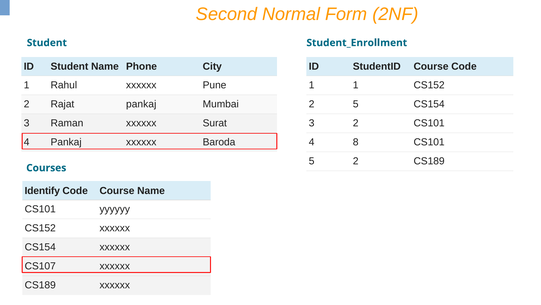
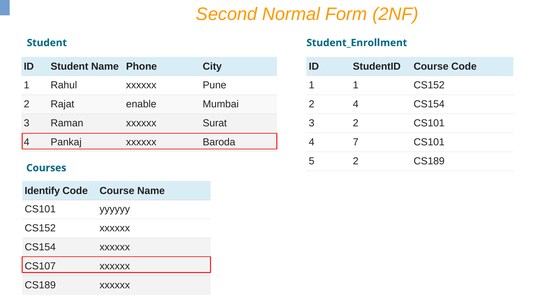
Rajat pankaj: pankaj -> enable (141, 104)
2 5: 5 -> 4 (356, 104)
8: 8 -> 7 (356, 142)
